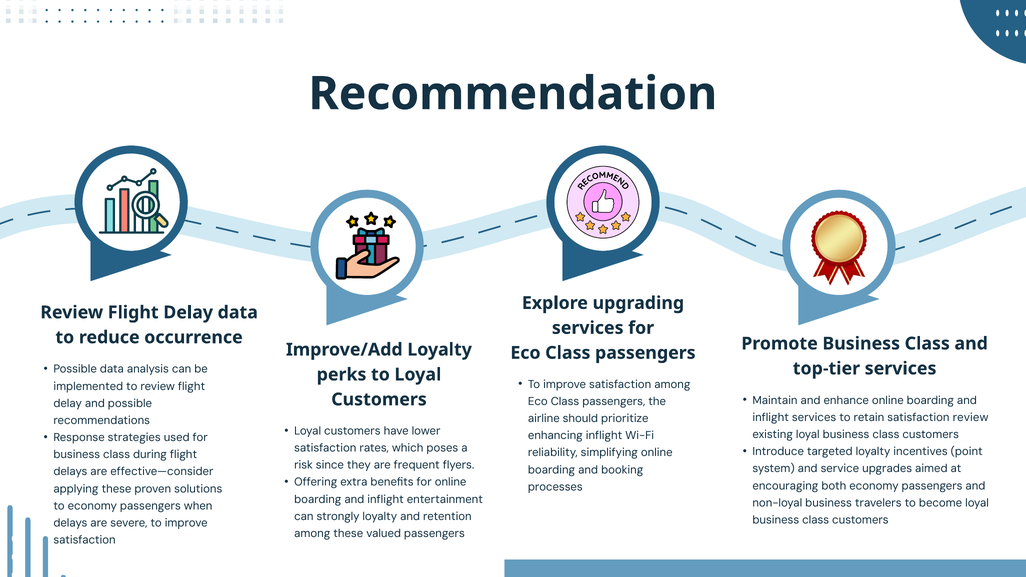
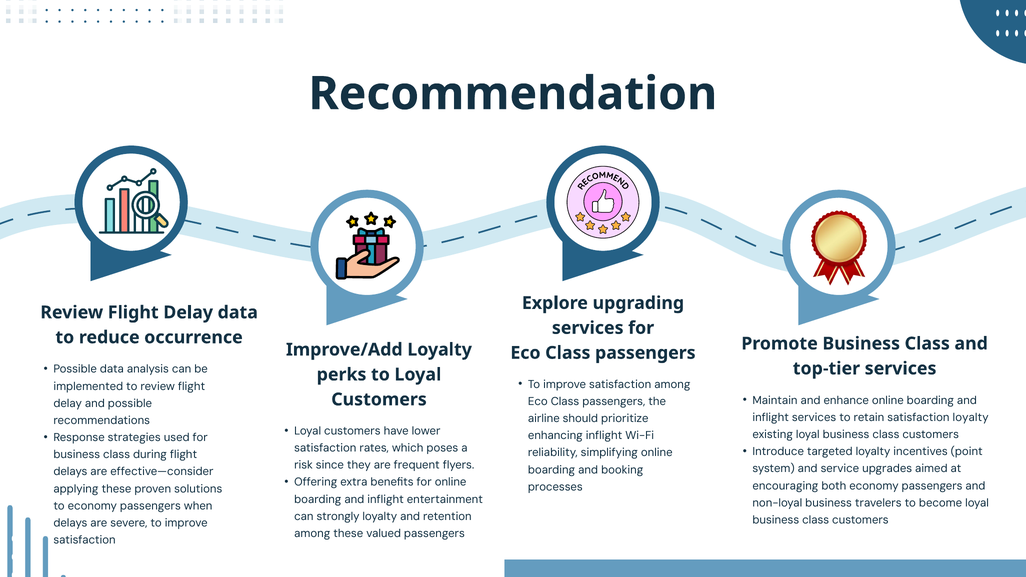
satisfaction review: review -> loyalty (971, 418)
